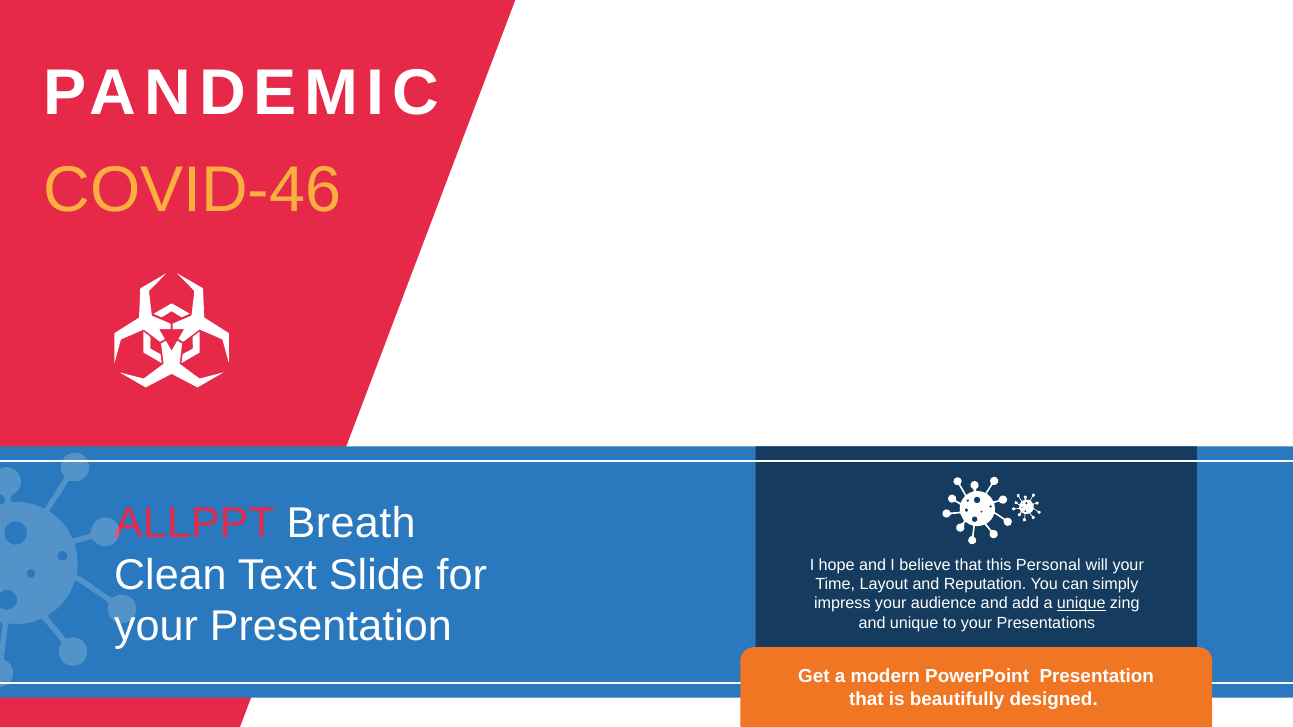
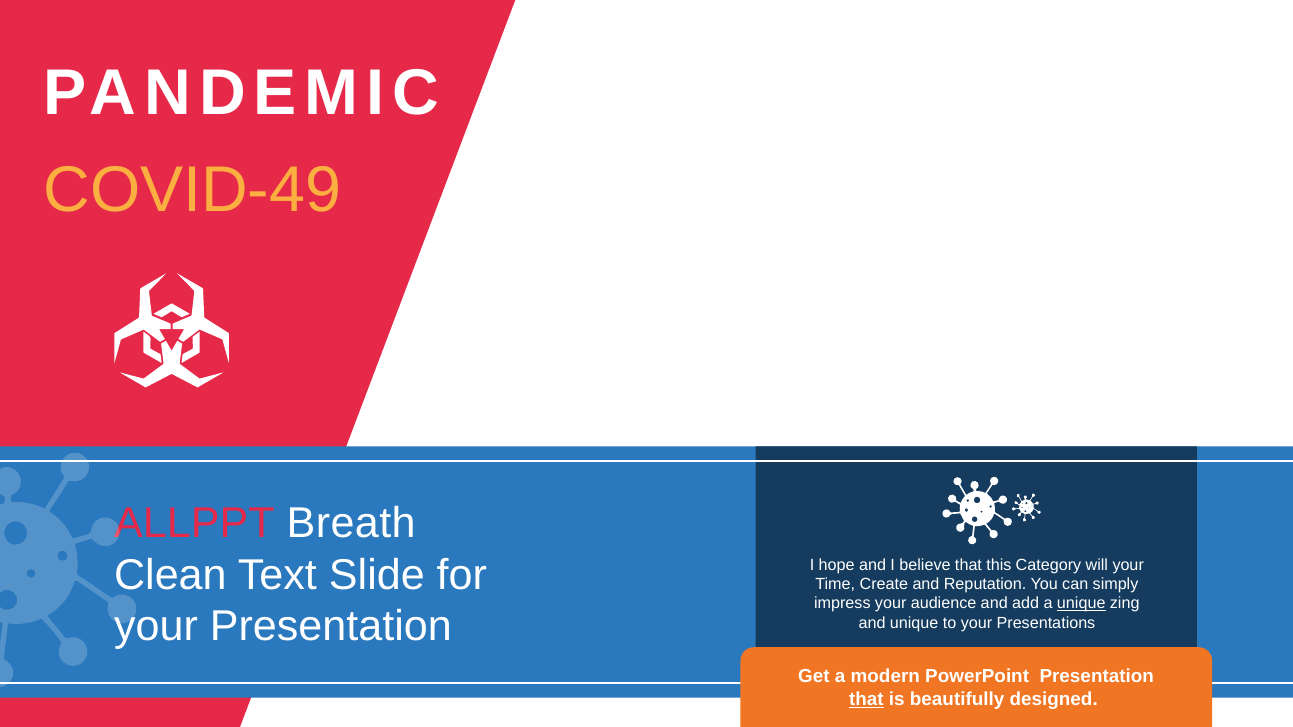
COVID-46: COVID-46 -> COVID-49 (192, 190)
Personal: Personal -> Category (1048, 565)
Layout: Layout -> Create (884, 584)
that underline: none -> present (866, 700)
